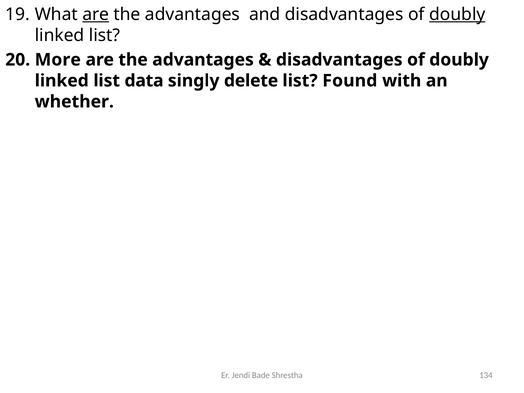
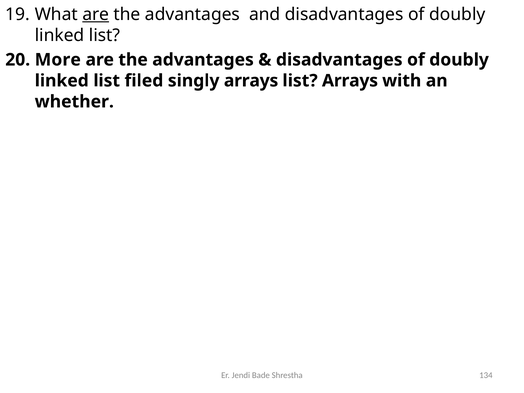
doubly underline: present -> none (457, 14)
data: data -> filed (144, 81)
singly delete: delete -> arrays (251, 81)
list Found: Found -> Arrays (350, 81)
